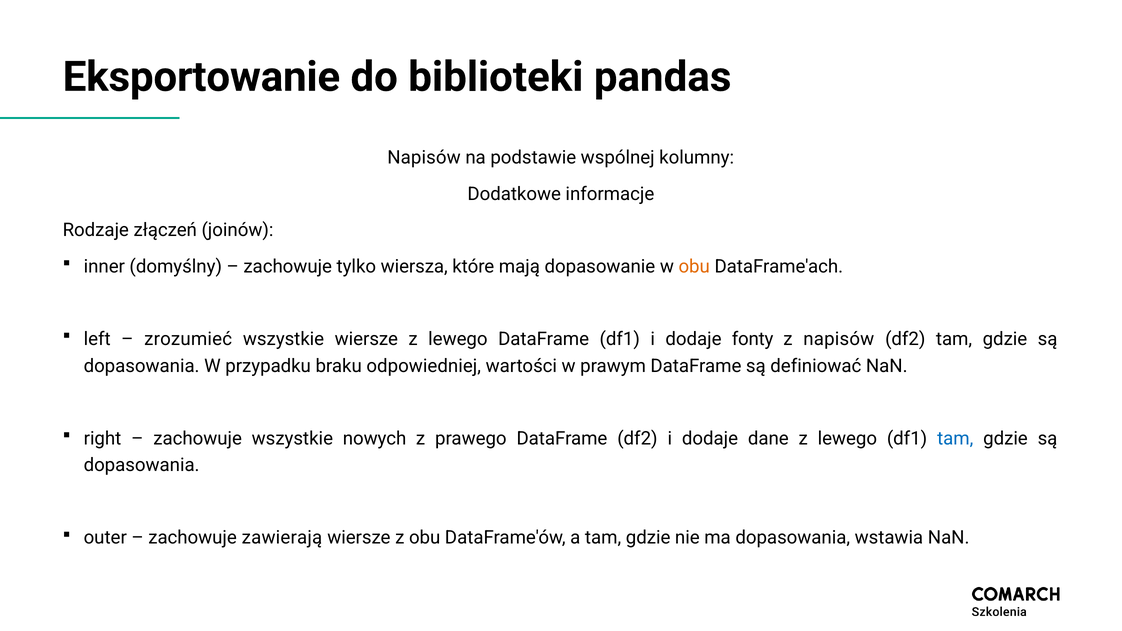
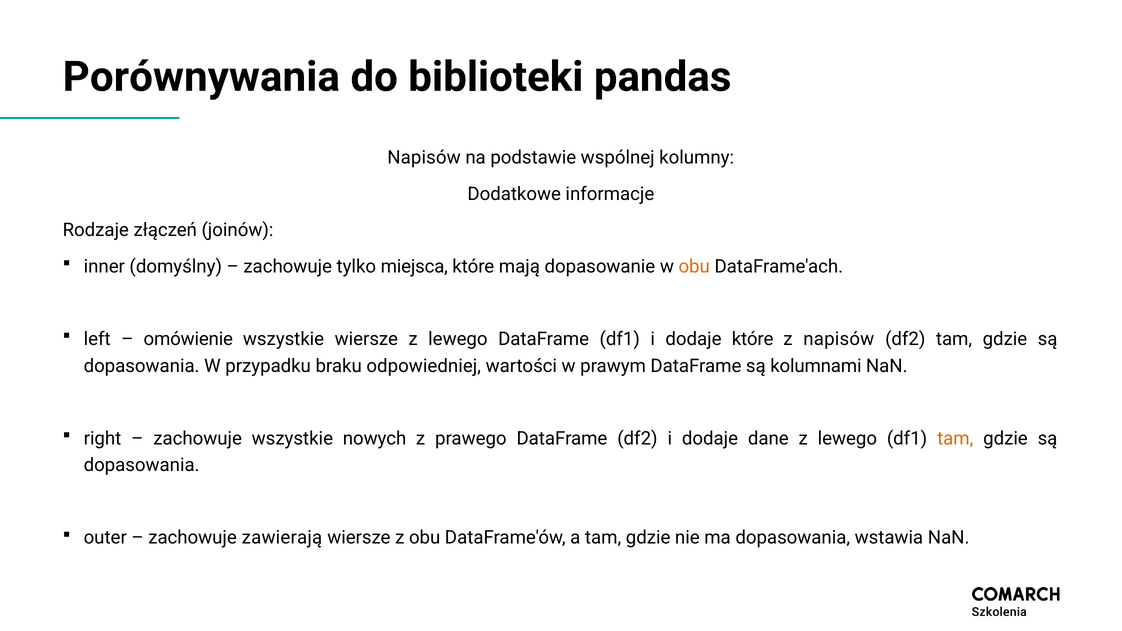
Eksportowanie: Eksportowanie -> Porównywania (201, 77)
wiersza: wiersza -> miejsca (414, 267)
zrozumieć: zrozumieć -> omówienie (188, 339)
dodaje fonty: fonty -> które (753, 339)
definiować: definiować -> kolumnami (816, 366)
tam colour: blue -> orange (955, 438)
